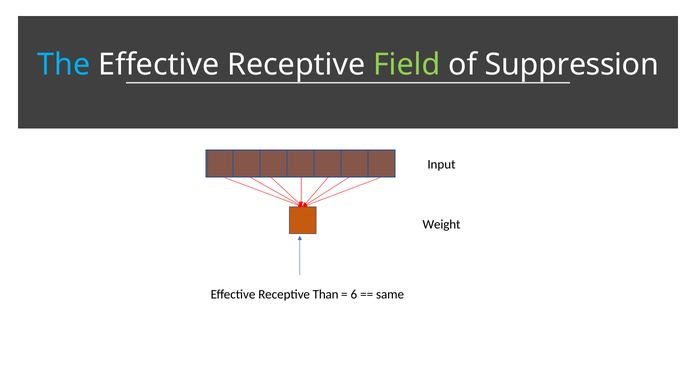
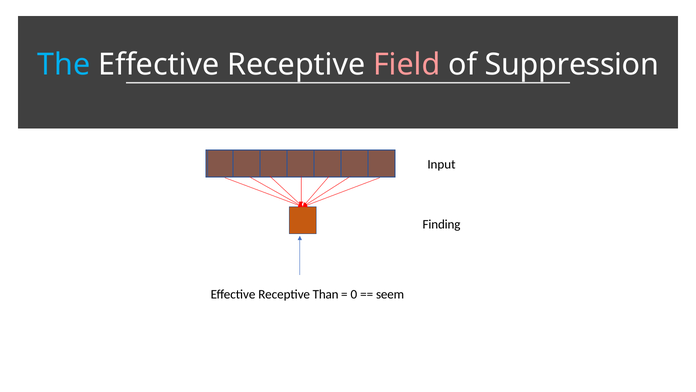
Field colour: light green -> pink (407, 65)
Weight: Weight -> Finding (442, 224)
6: 6 -> 0 (354, 294)
same: same -> seem (390, 294)
